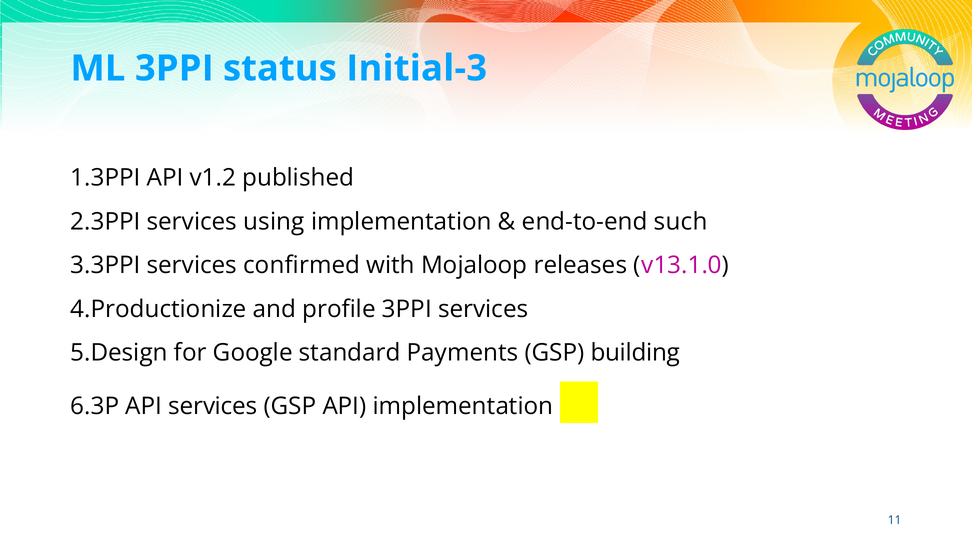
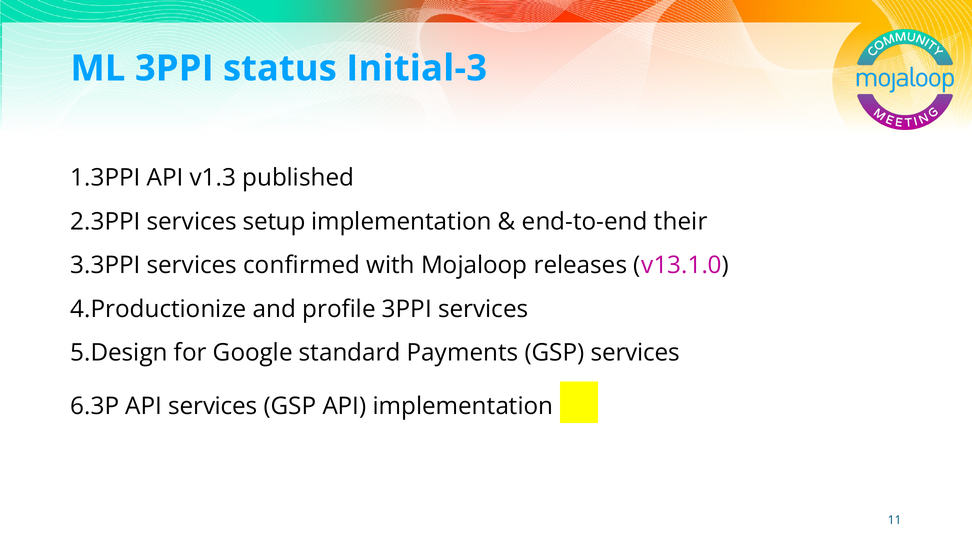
v1.2: v1.2 -> v1.3 (213, 178)
using: using -> setup (274, 222)
such: such -> their (681, 222)
GSP building: building -> services (635, 353)
